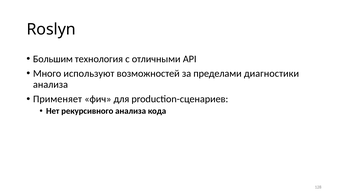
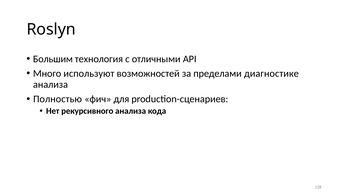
диагностики: диагностики -> диагностике (271, 73)
Применяет: Применяет -> Полностью (58, 99)
